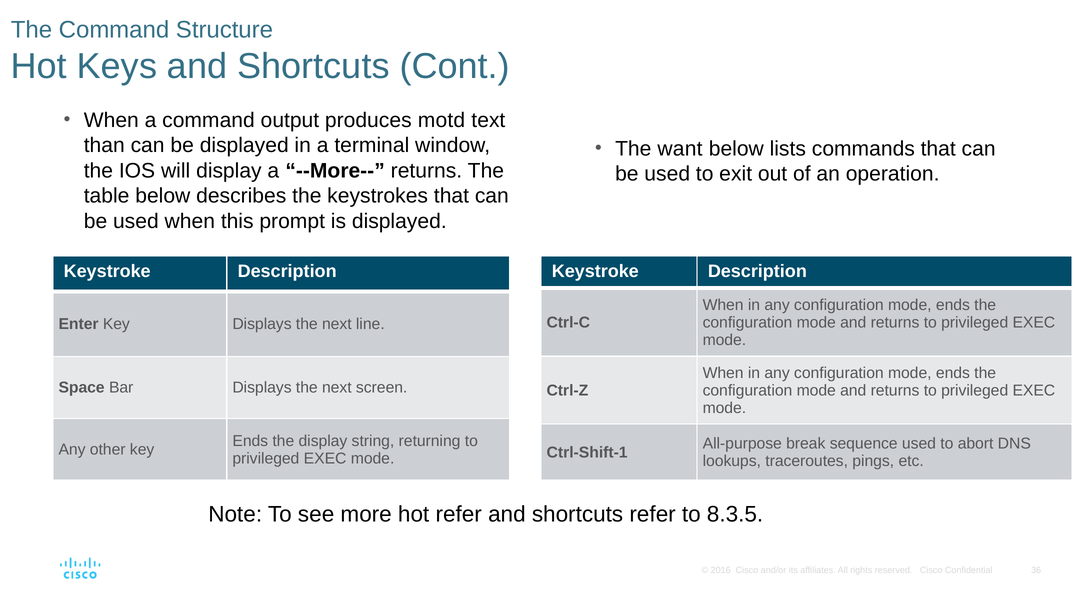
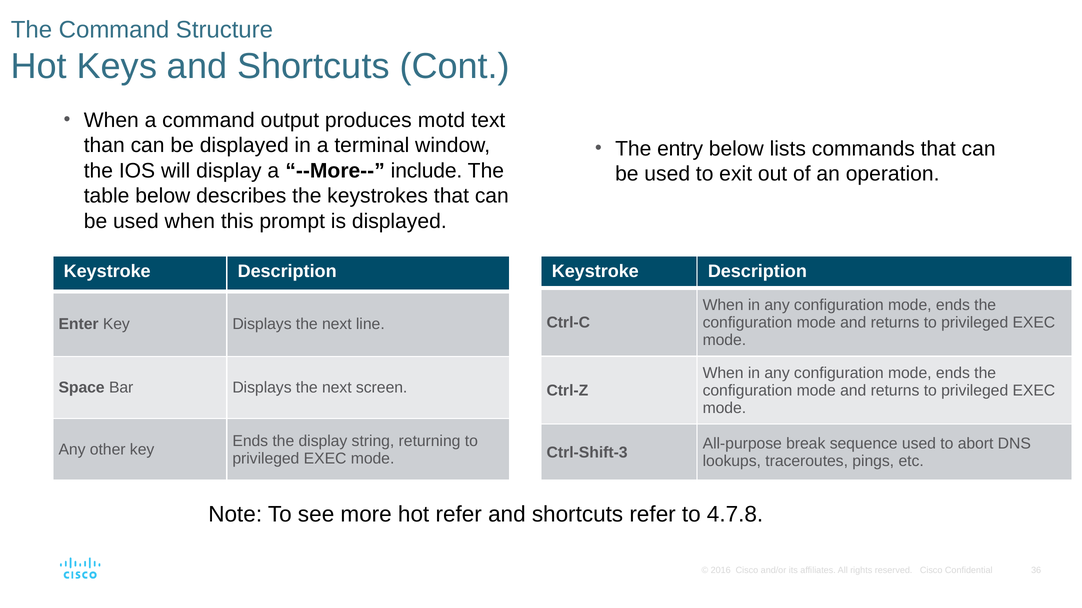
want: want -> entry (680, 149)
--More-- returns: returns -> include (427, 171)
Ctrl-Shift-1: Ctrl-Shift-1 -> Ctrl-Shift-3 (587, 453)
8.3.5: 8.3.5 -> 4.7.8 (735, 515)
